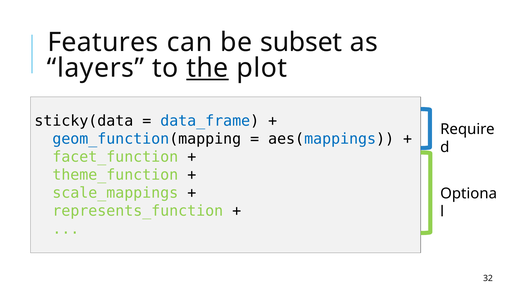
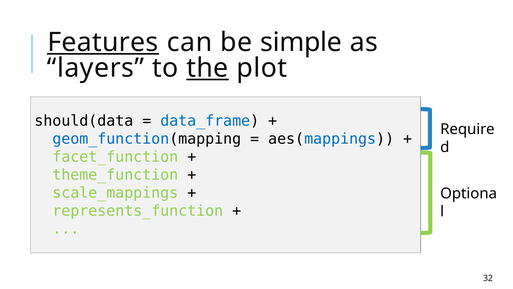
Features underline: none -> present (103, 42)
subset: subset -> simple (301, 42)
sticky(data: sticky(data -> should(data (84, 121)
